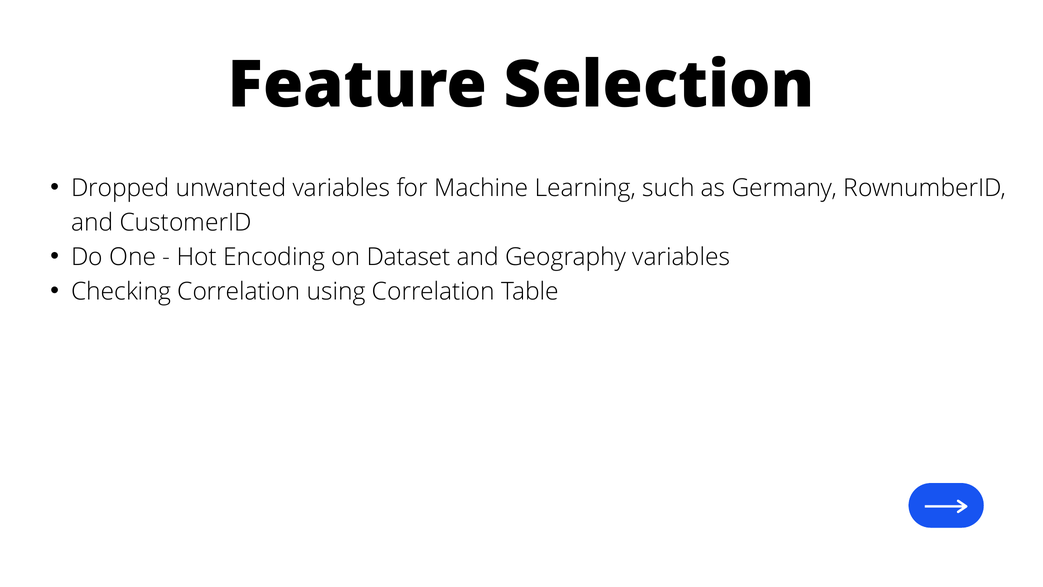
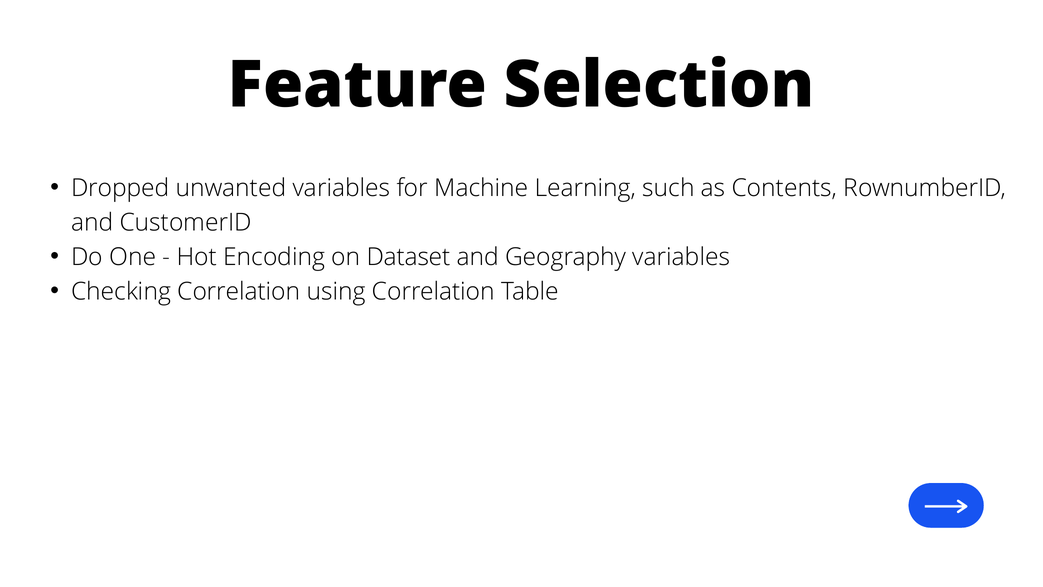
Germany: Germany -> Contents (784, 188)
